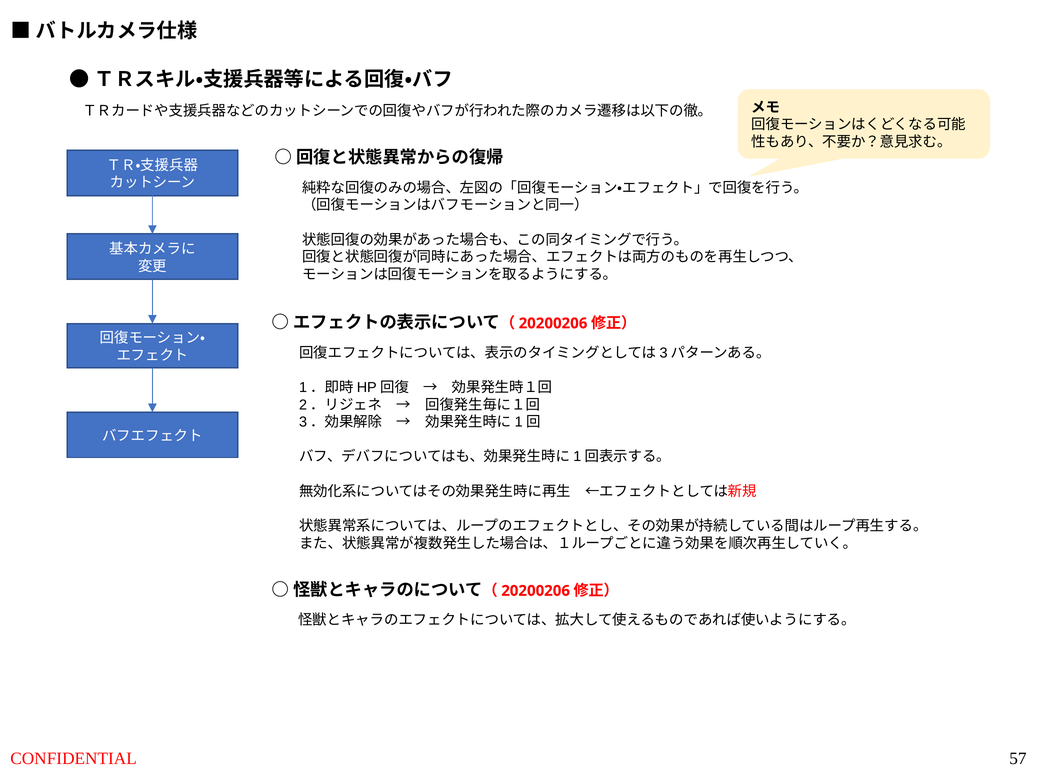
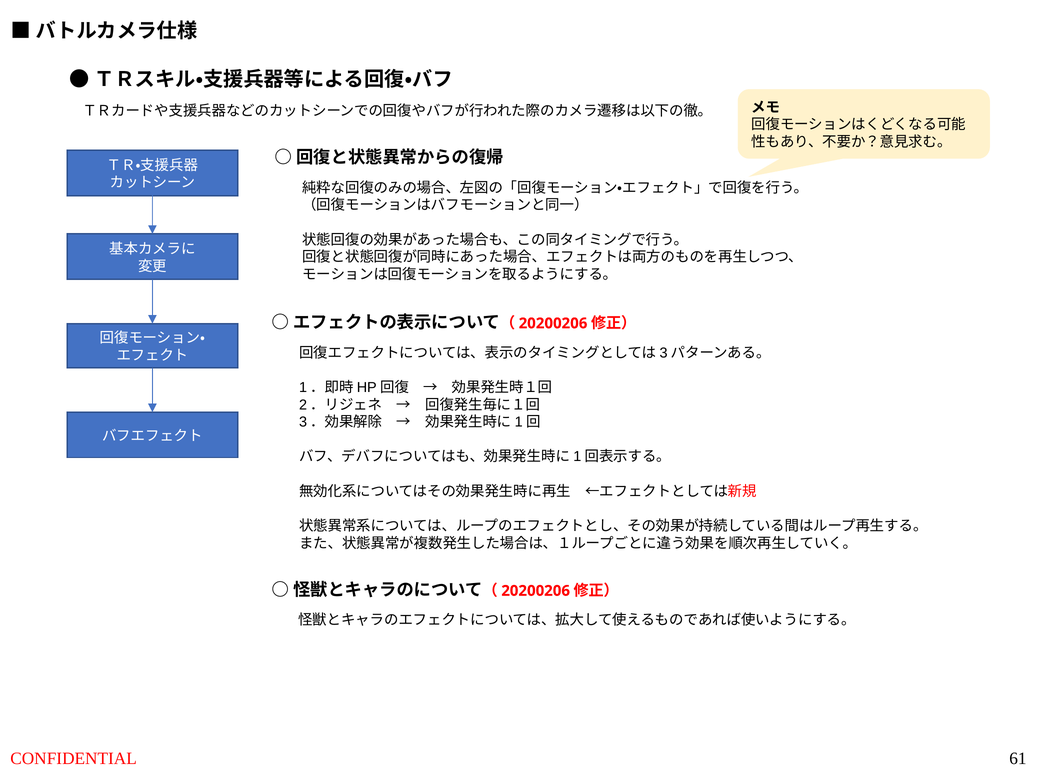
57: 57 -> 61 (1018, 758)
